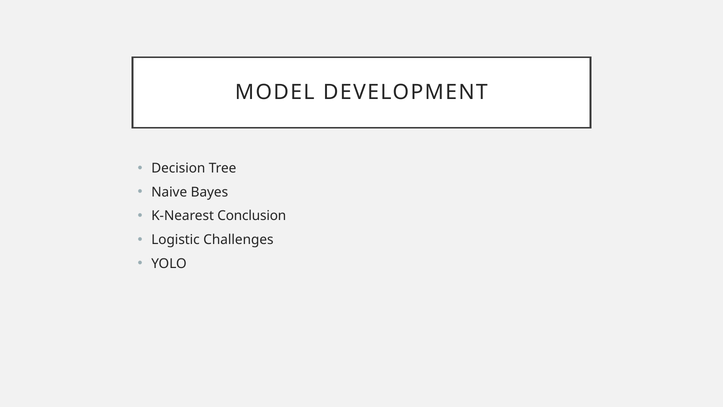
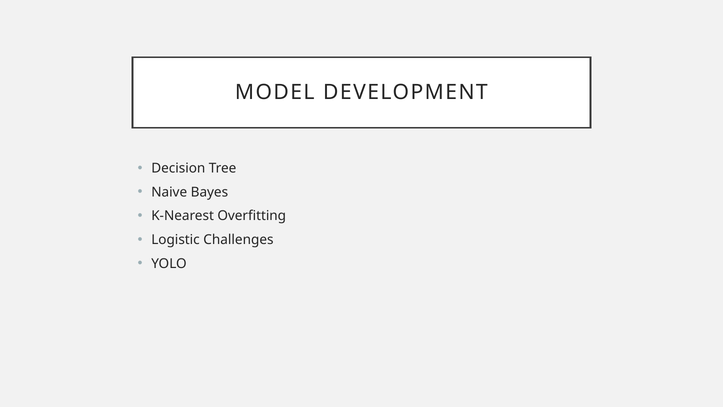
Conclusion: Conclusion -> Overfitting (252, 216)
